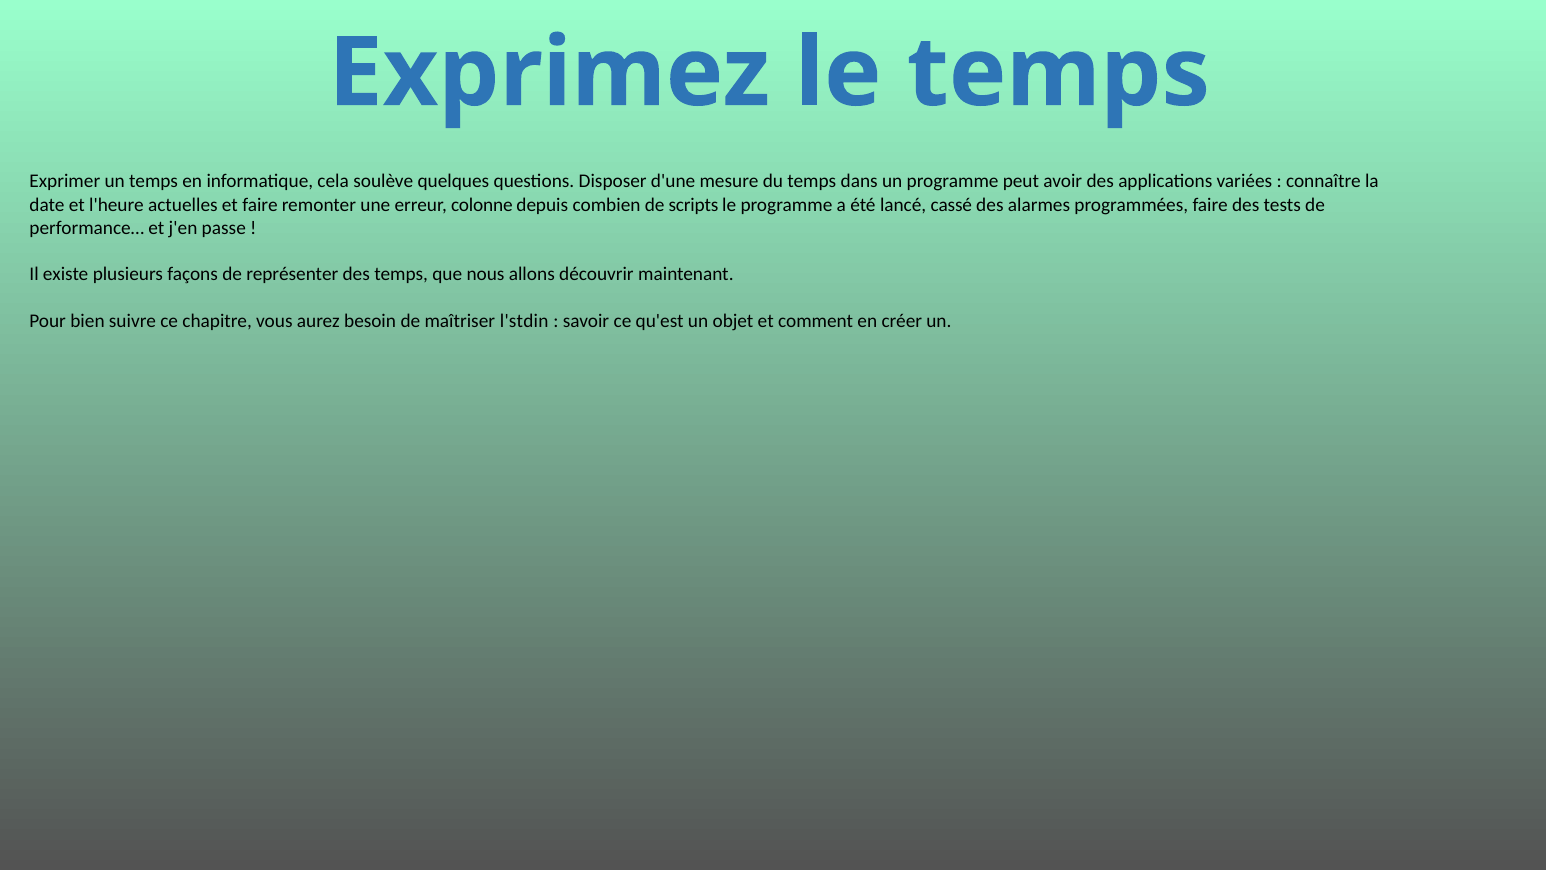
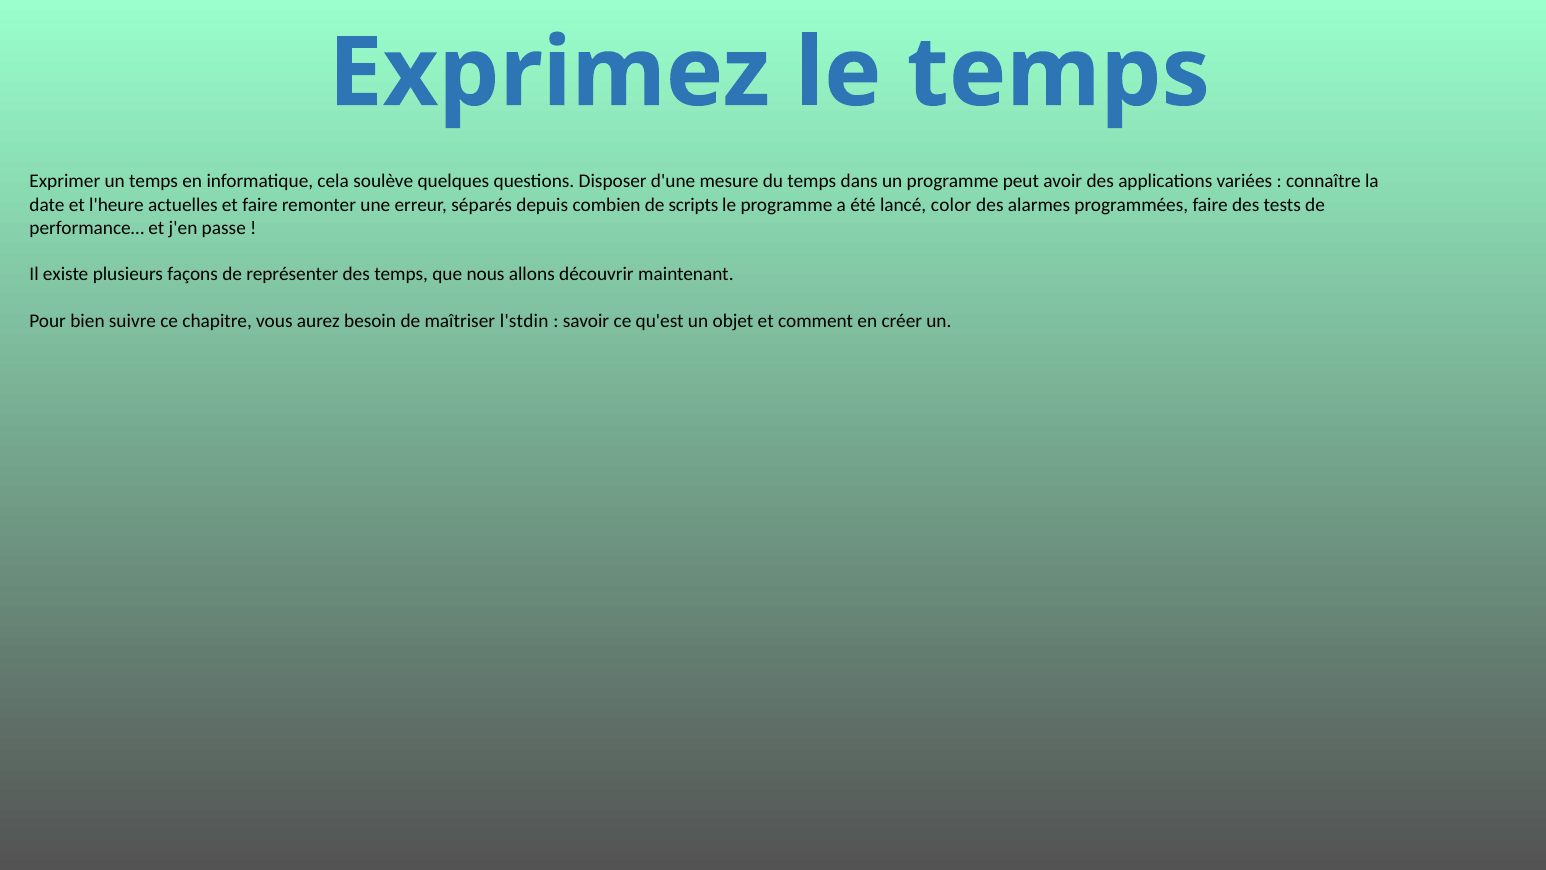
colonne: colonne -> séparés (482, 205)
cassé: cassé -> color (951, 205)
